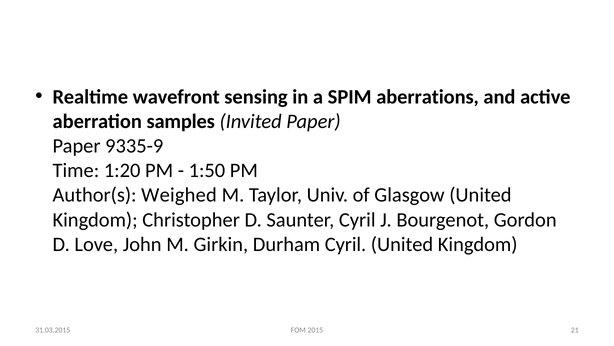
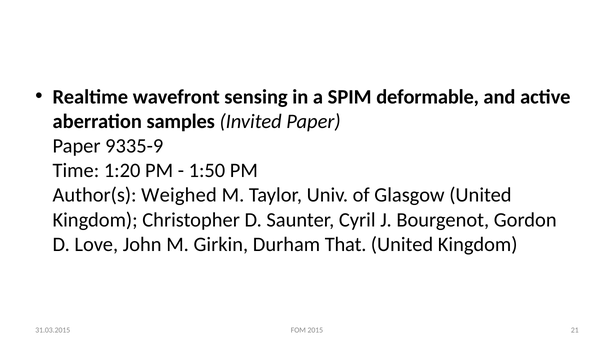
aberrations: aberrations -> deformable (428, 97)
Durham Cyril: Cyril -> That (346, 244)
